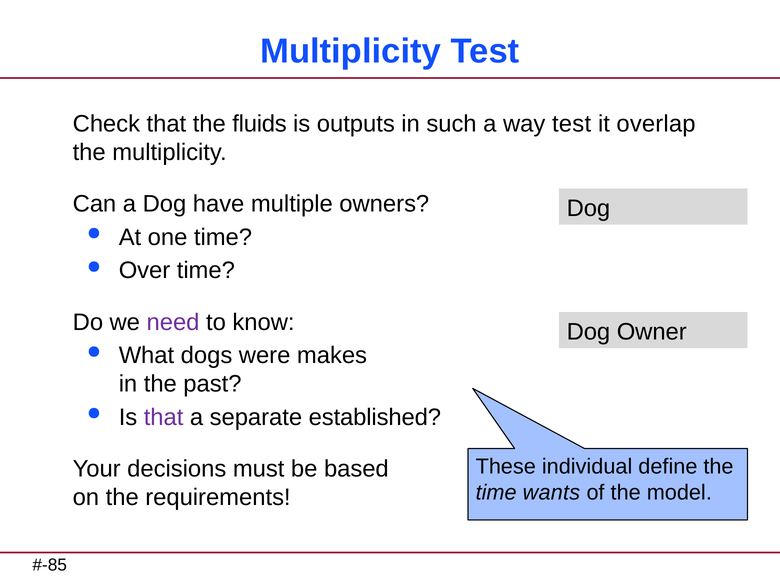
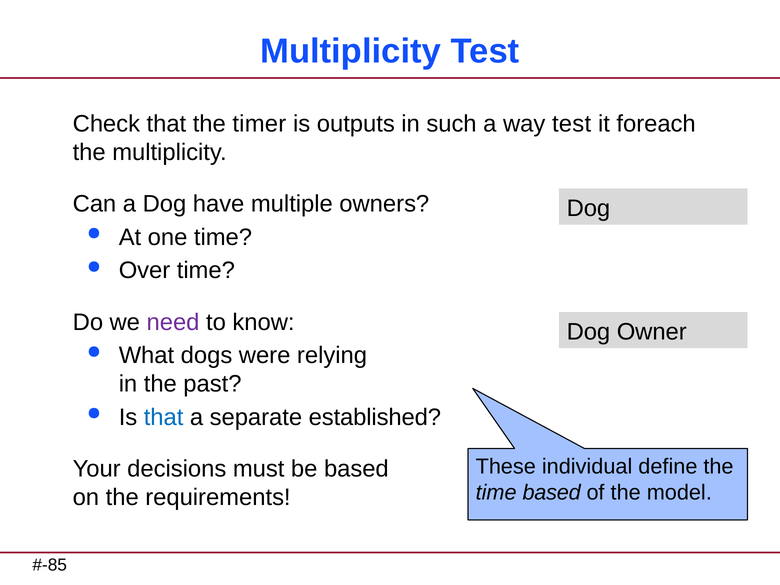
fluids: fluids -> timer (259, 124)
overlap: overlap -> foreach (656, 124)
makes: makes -> relying (332, 356)
that colour: purple -> blue (164, 417)
time wants: wants -> based (552, 493)
